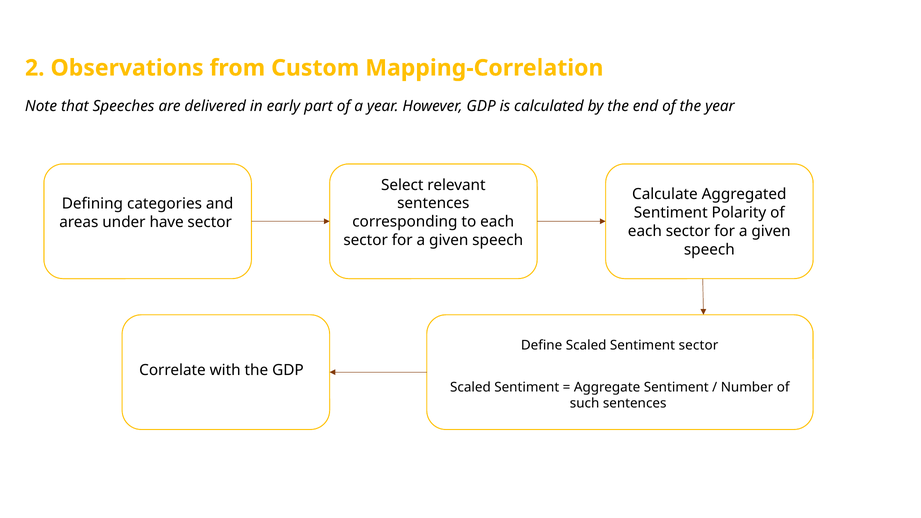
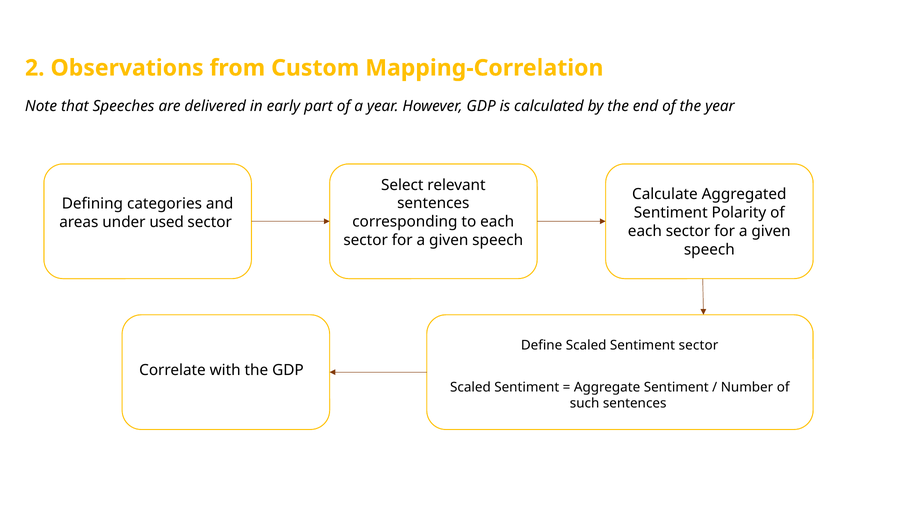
have: have -> used (167, 222)
